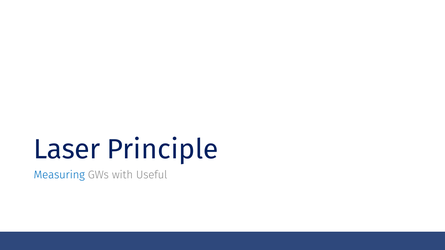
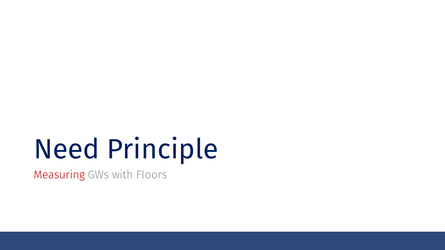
Laser: Laser -> Need (67, 150)
Measuring colour: blue -> red (59, 175)
Useful: Useful -> Floors (152, 175)
